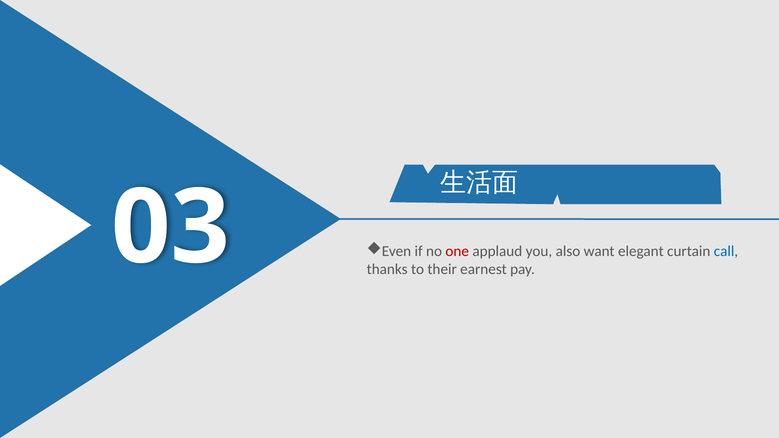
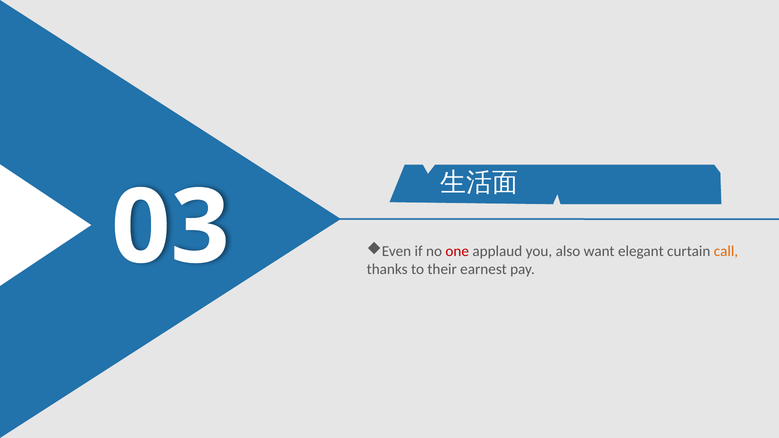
call colour: blue -> orange (726, 251)
